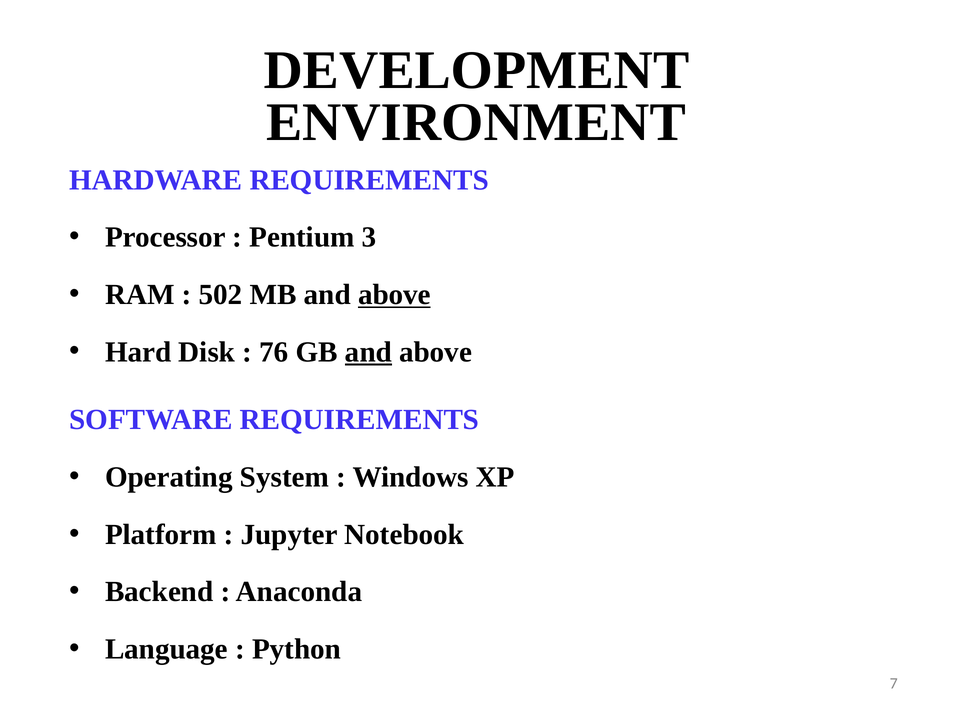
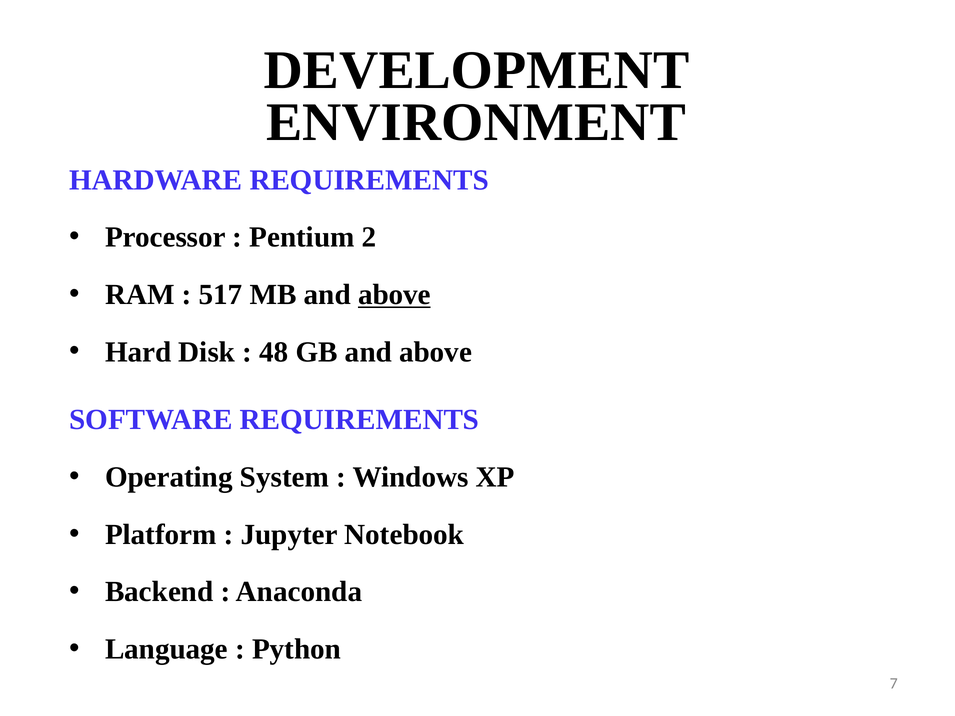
3: 3 -> 2 (369, 237)
502: 502 -> 517 (221, 295)
76: 76 -> 48 (274, 352)
and underline: present -> none (368, 352)
